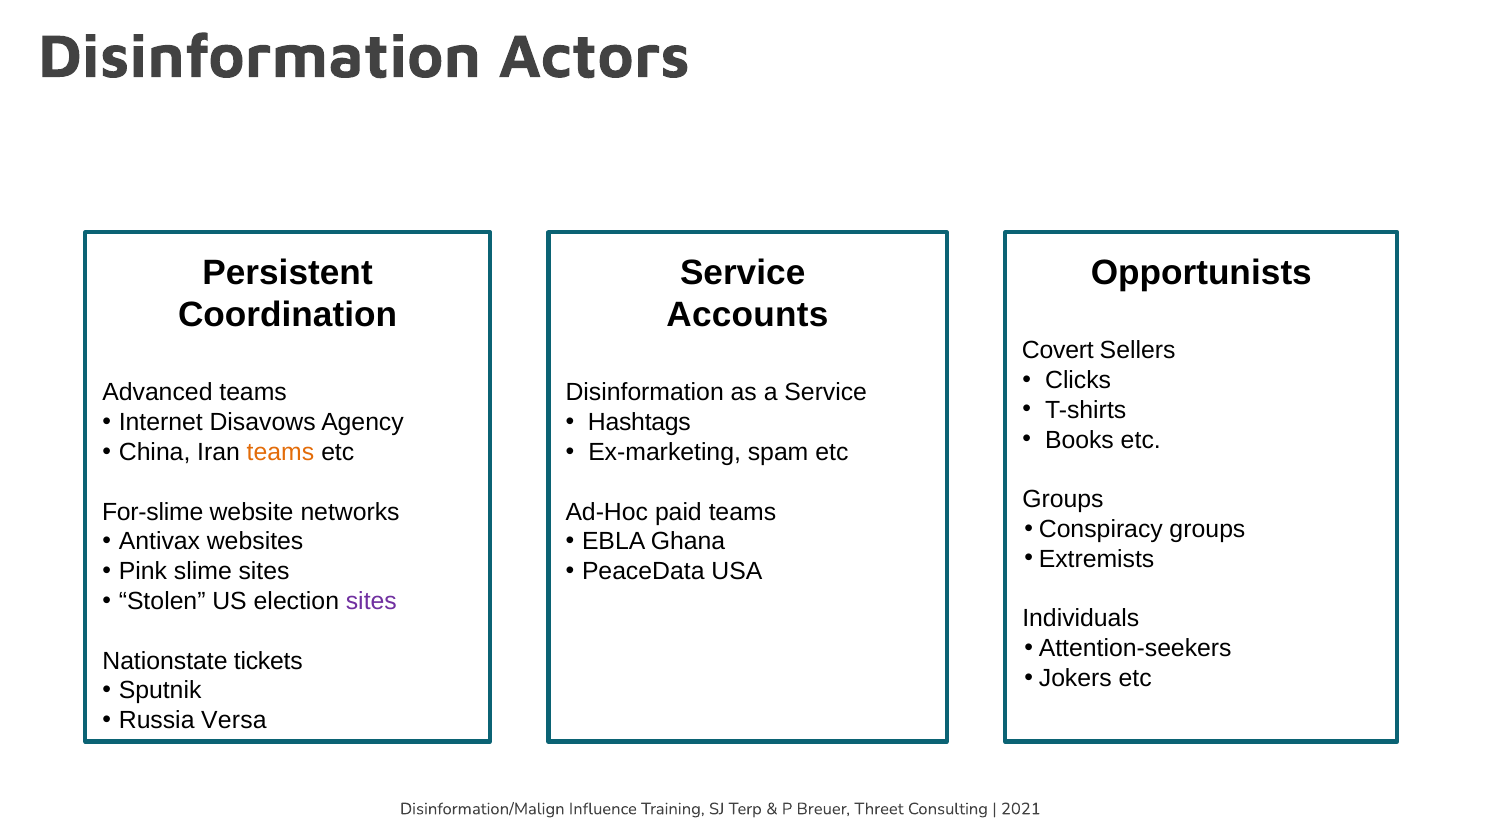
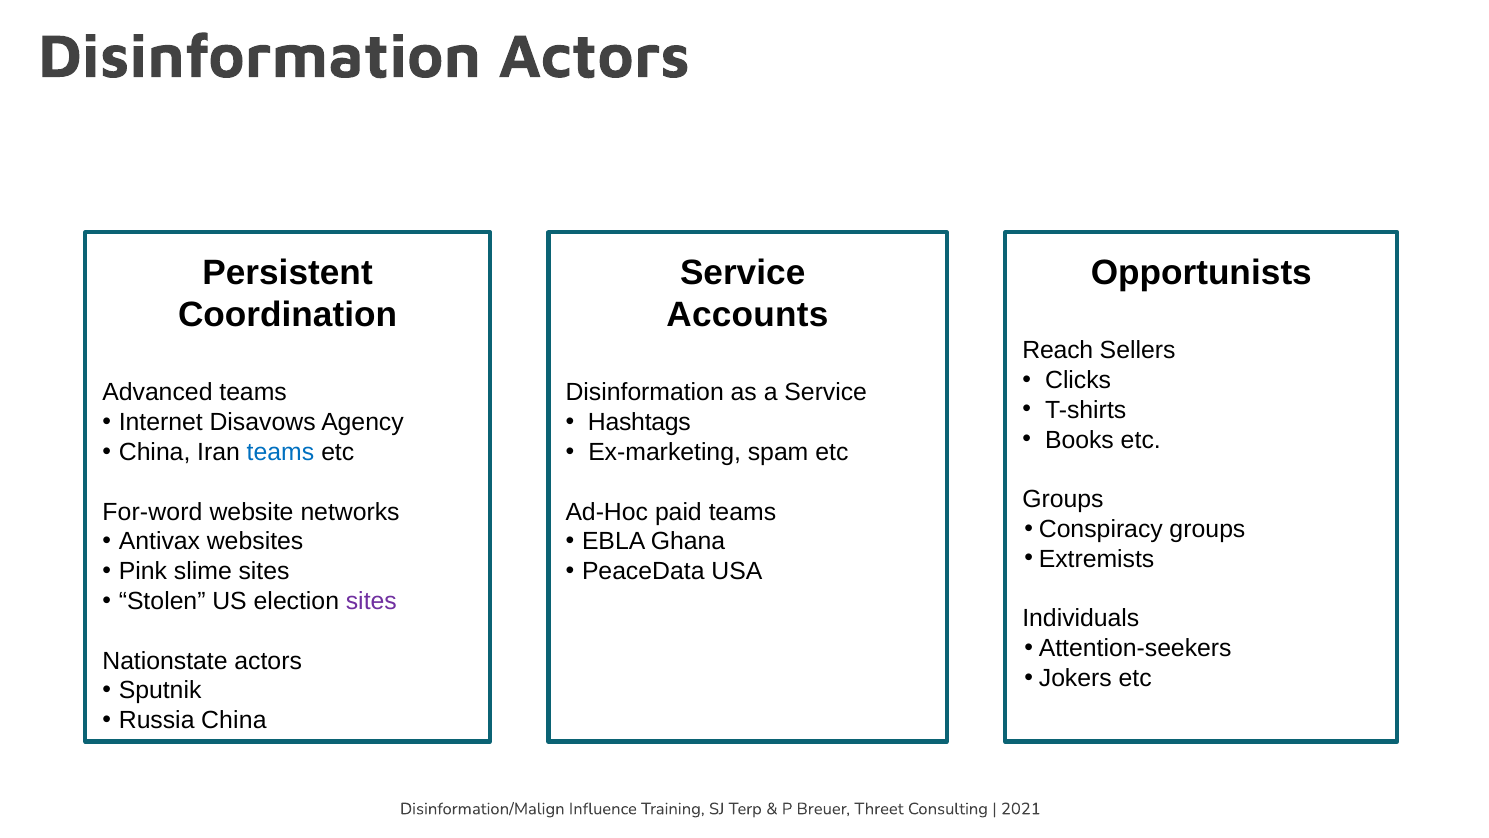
Covert: Covert -> Reach (1058, 350)
teams colour: orange -> blue (281, 452)
For-slime: For-slime -> For-word (152, 512)
Nationstate tickets: tickets -> actors (268, 661)
Russia Versa: Versa -> China (234, 720)
